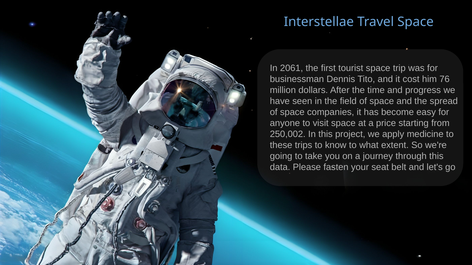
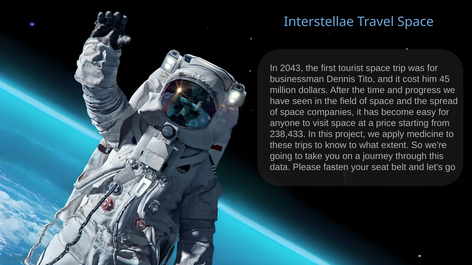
2061: 2061 -> 2043 (292, 68)
76: 76 -> 45 (445, 79)
250,002: 250,002 -> 238,433 (288, 134)
